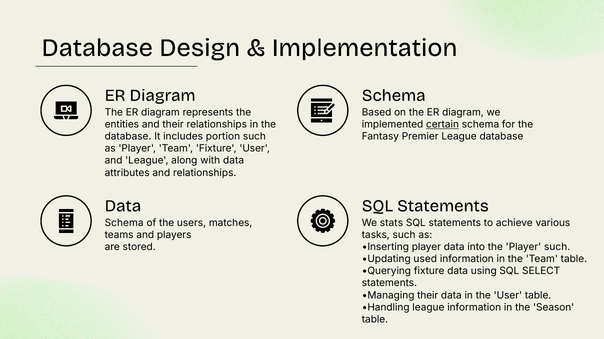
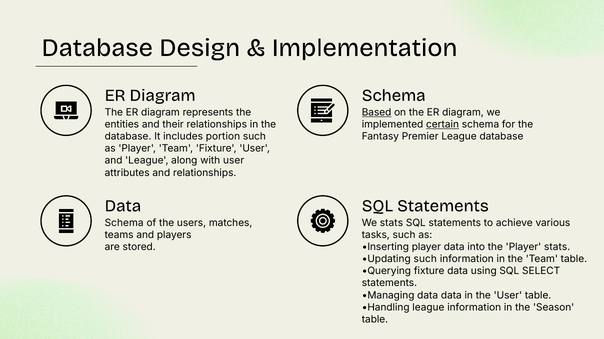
Based underline: none -> present (377, 113)
with data: data -> user (234, 161)
Player such: such -> stats (557, 248)
Updating used: used -> such (425, 260)
Managing their: their -> data (428, 296)
